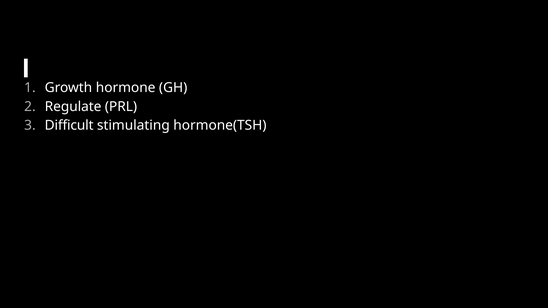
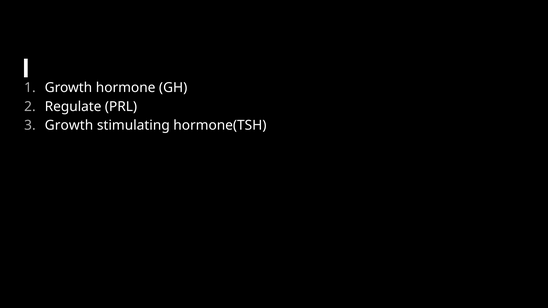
Difficult: Difficult -> Growth (69, 126)
